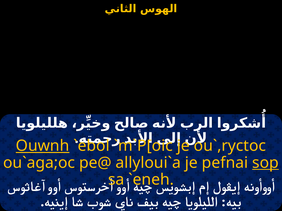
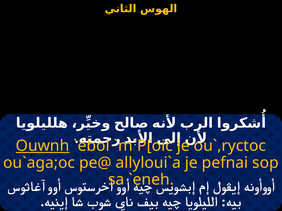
sop underline: present -> none (265, 163)
